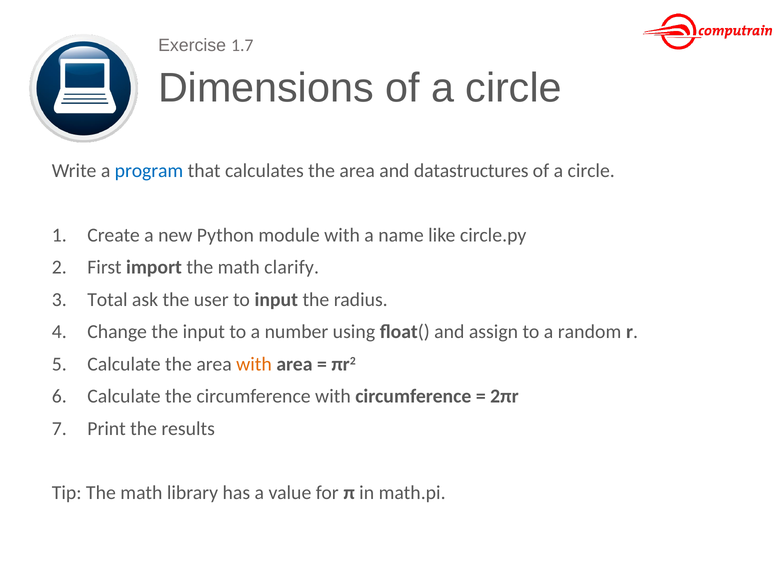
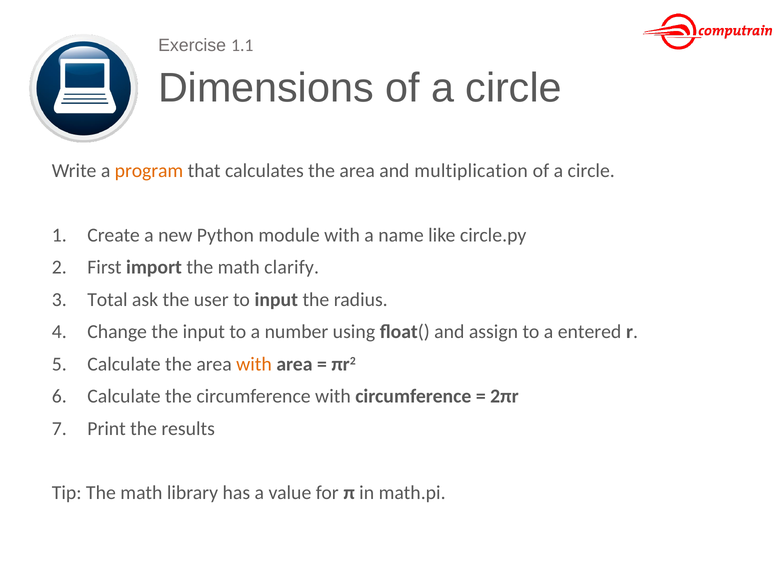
1.7: 1.7 -> 1.1 (242, 45)
program colour: blue -> orange (149, 170)
datastructures: datastructures -> multiplication (471, 170)
random: random -> entered (590, 331)
